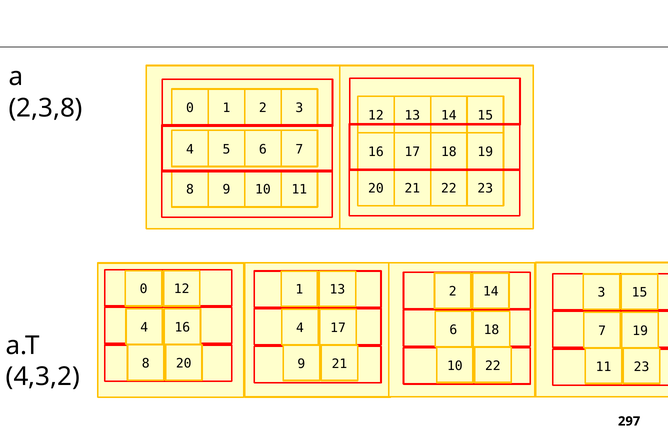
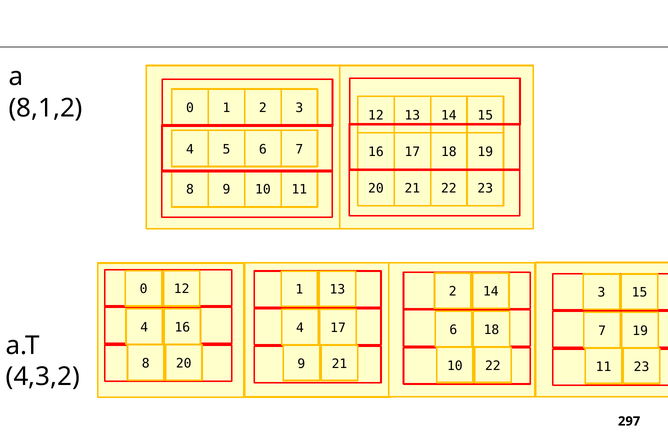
2,3,8: 2,3,8 -> 8,1,2 (46, 108)
